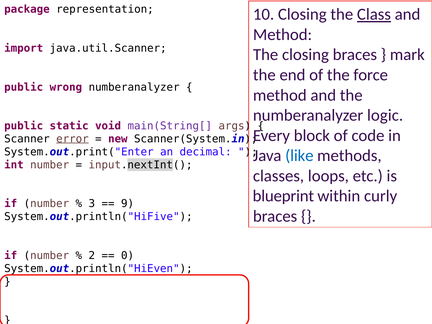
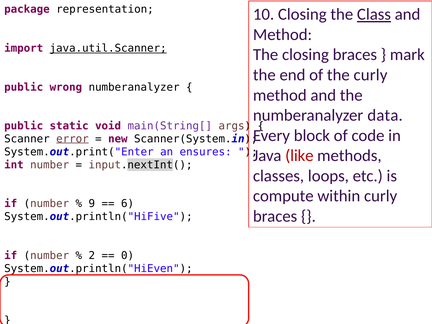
java.util.Scanner underline: none -> present (108, 48)
the force: force -> curly (370, 75)
logic: logic -> data (385, 115)
decimal: decimal -> ensures (206, 152)
like colour: blue -> red (299, 156)
blueprint: blueprint -> compute (283, 196)
3: 3 -> 9 (92, 204)
9: 9 -> 6 (128, 204)
